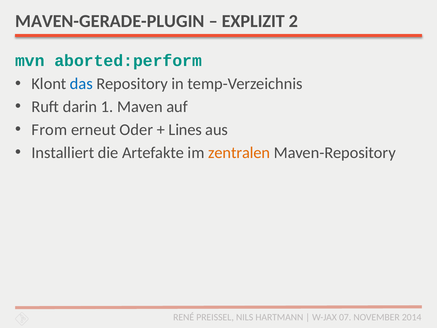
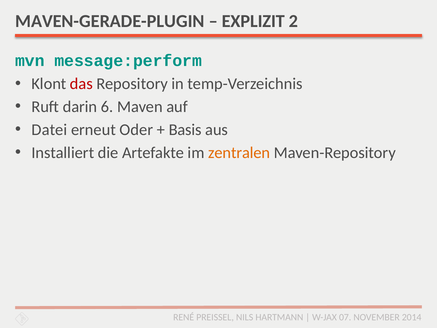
aborted:perform: aborted:perform -> message:perform (128, 61)
das colour: blue -> red (81, 84)
1: 1 -> 6 (107, 107)
From: From -> Datei (49, 130)
Lines: Lines -> Basis (185, 130)
